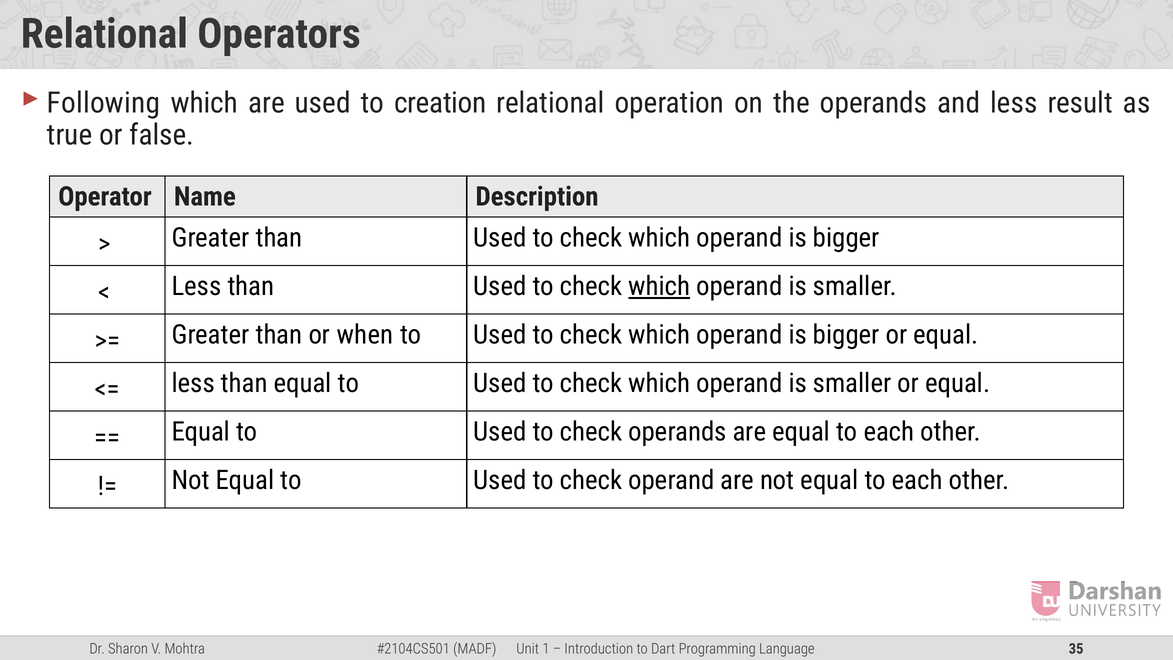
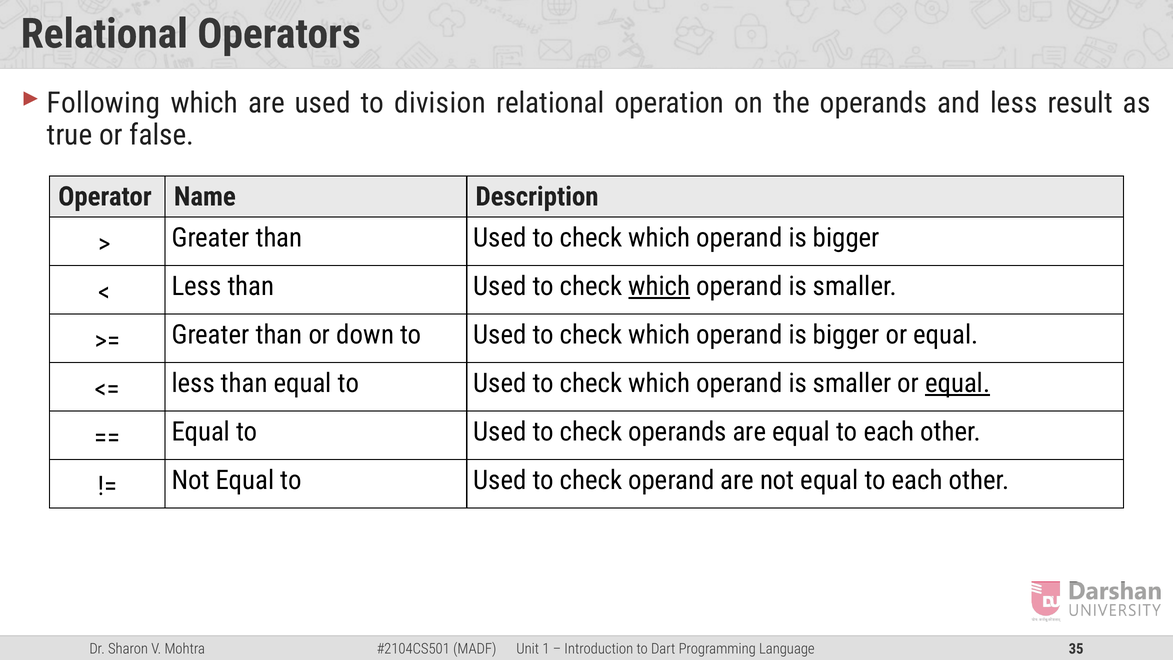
creation: creation -> division (440, 103)
when: when -> down (365, 335)
equal underline: none -> present (958, 383)
